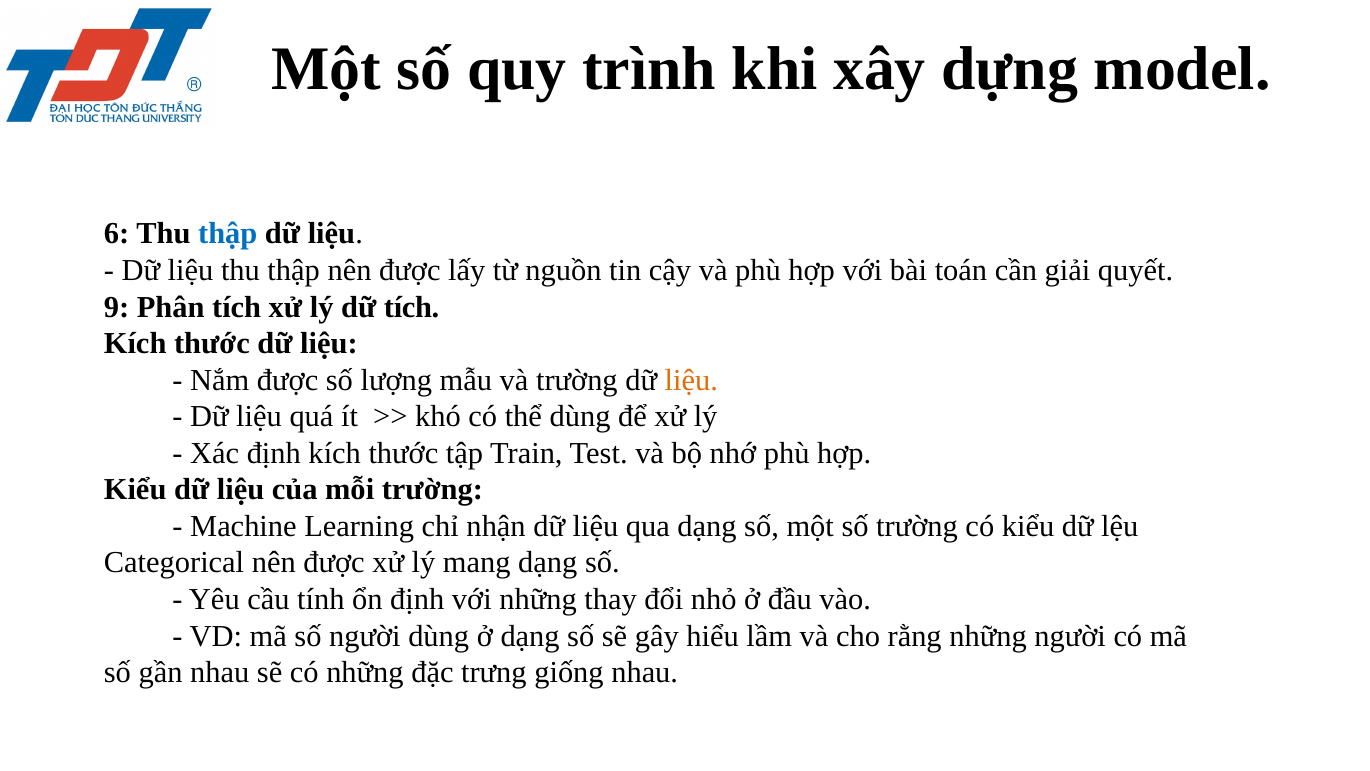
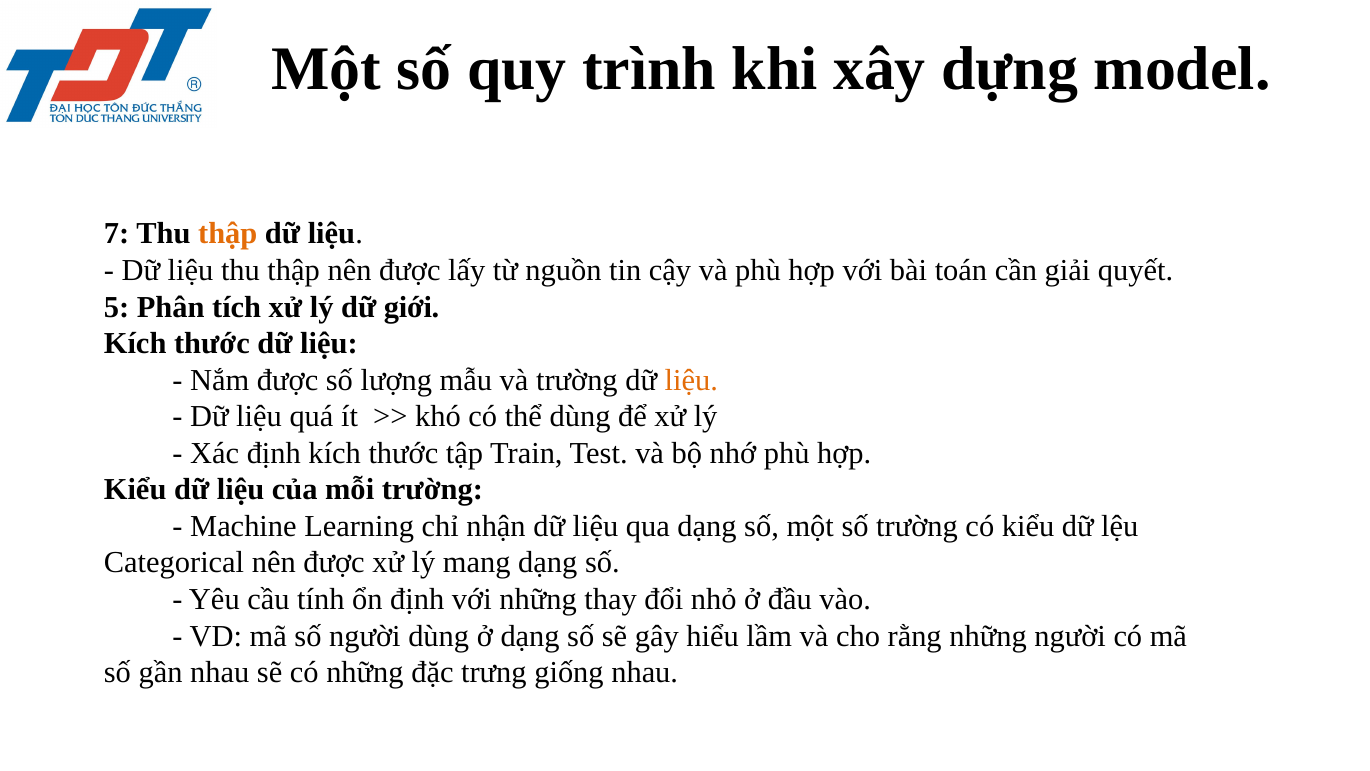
6: 6 -> 7 (117, 234)
thập colour: blue -> orange (228, 234)
9: 9 -> 5 (117, 307)
dữ tích: tích -> giới (412, 307)
